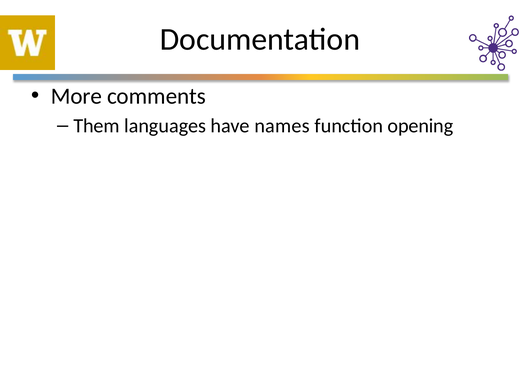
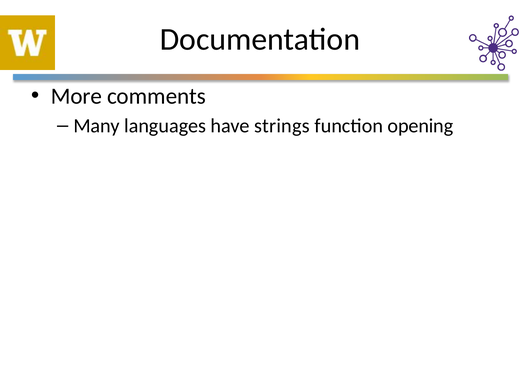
Them: Them -> Many (97, 126)
names: names -> strings (282, 126)
